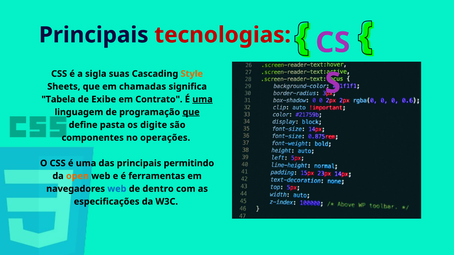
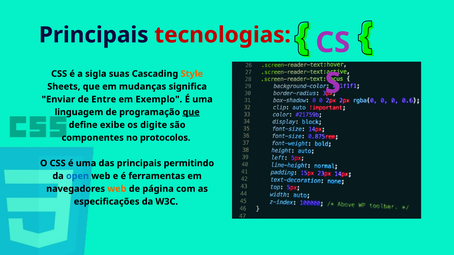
chamadas: chamadas -> mudanças (143, 87)
Tabela: Tabela -> Enviar (58, 99)
Exibe: Exibe -> Entre (104, 99)
Contrato: Contrato -> Exemplo (159, 99)
uma underline: present -> none (202, 99)
pasta: pasta -> exibe (112, 125)
operações: operações -> protocolos (165, 138)
open colour: orange -> blue (77, 176)
web colour: blue -> orange (117, 189)
dentro: dentro -> página (158, 189)
